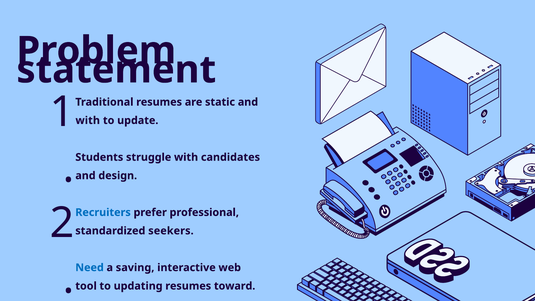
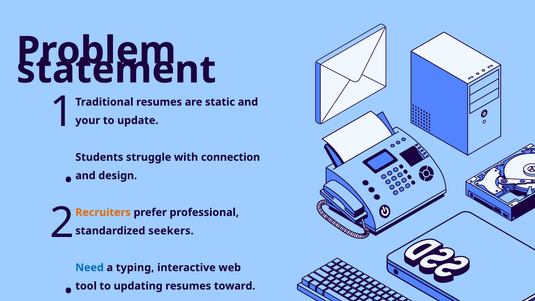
with: with -> your (88, 120)
candidates: candidates -> connection (231, 157)
Recruiters colour: blue -> orange (103, 212)
saving: saving -> typing (135, 268)
